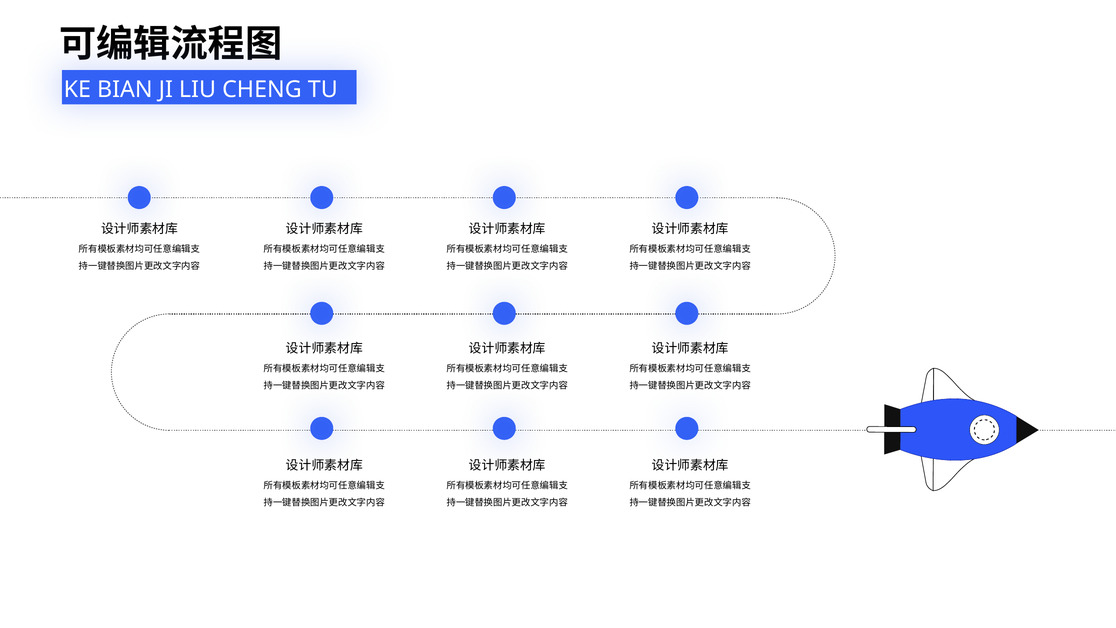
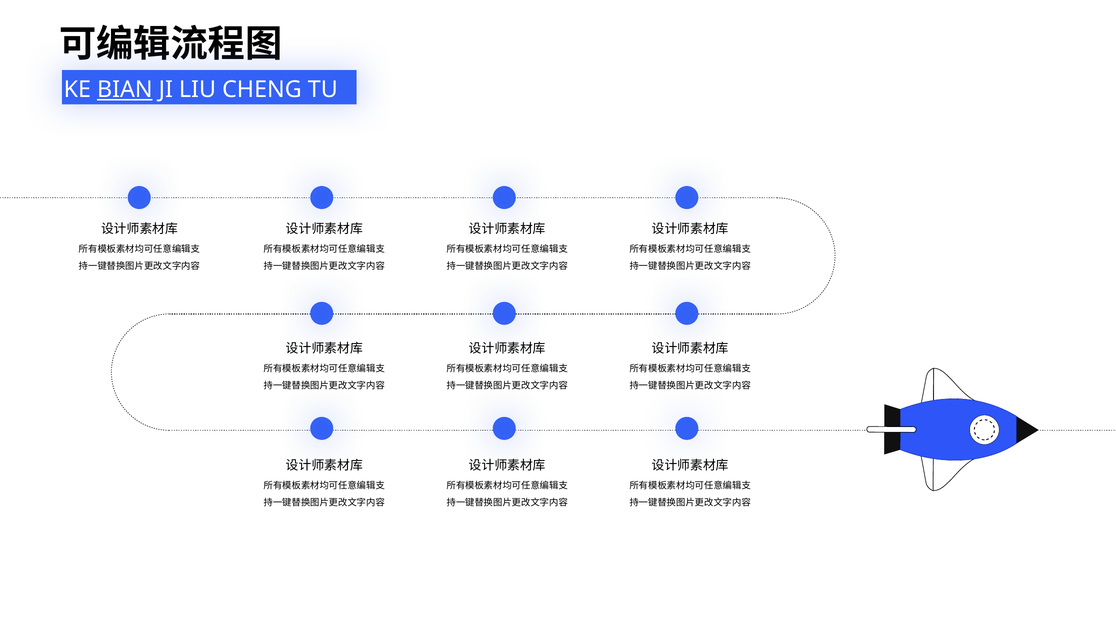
BIAN underline: none -> present (125, 90)
